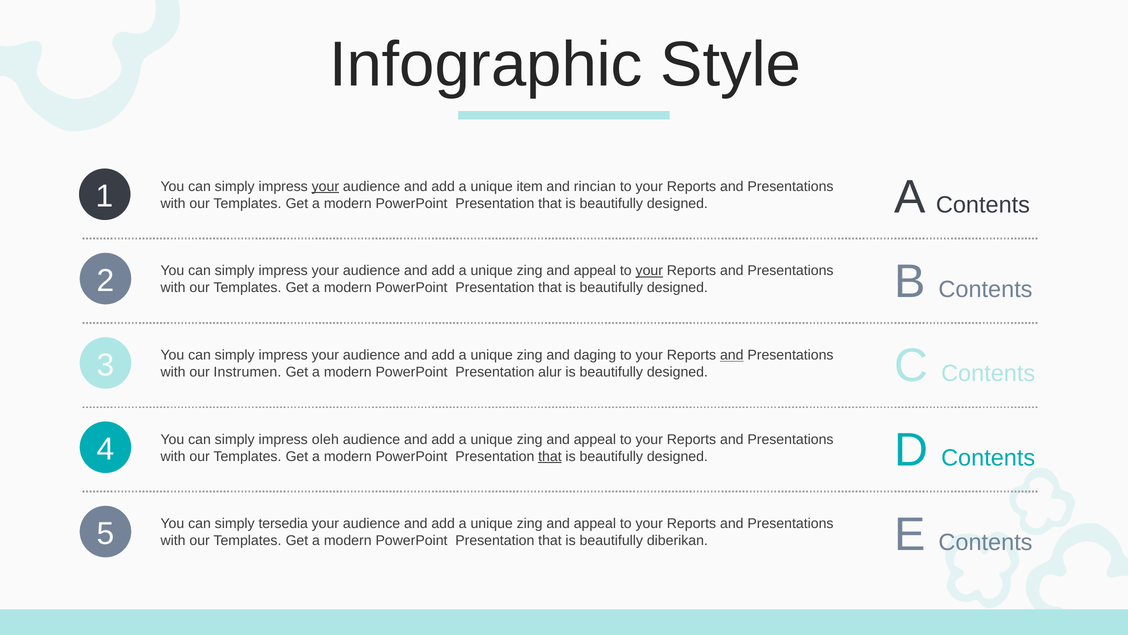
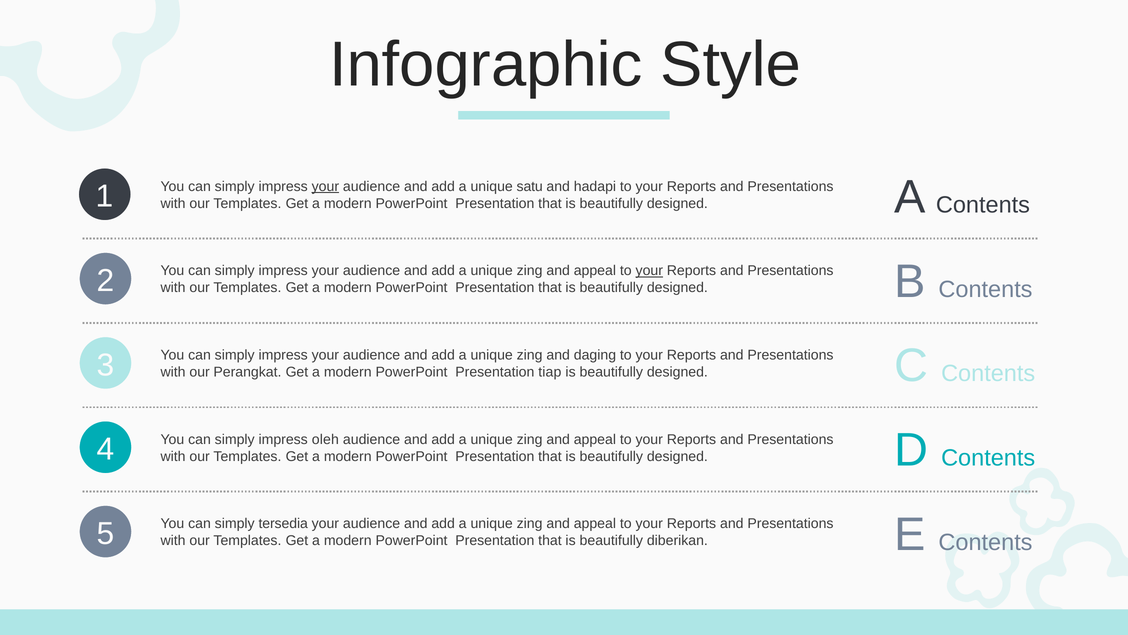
item: item -> satu (530, 186)
rincian: rincian -> hadapi (595, 186)
and underline: present -> none (732, 355)
Instrumen: Instrumen -> Perangkat (247, 372)
alur: alur -> tiap (550, 372)
that underline: present -> none (550, 456)
